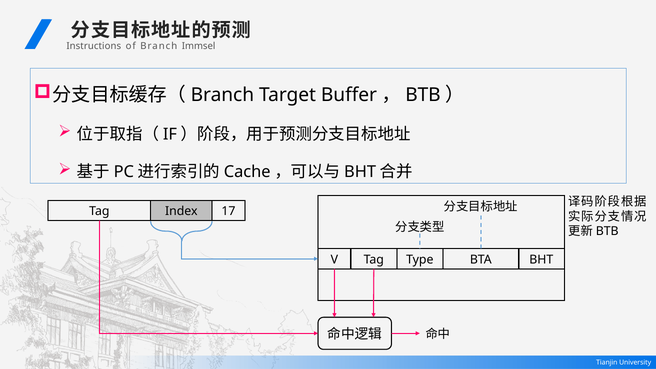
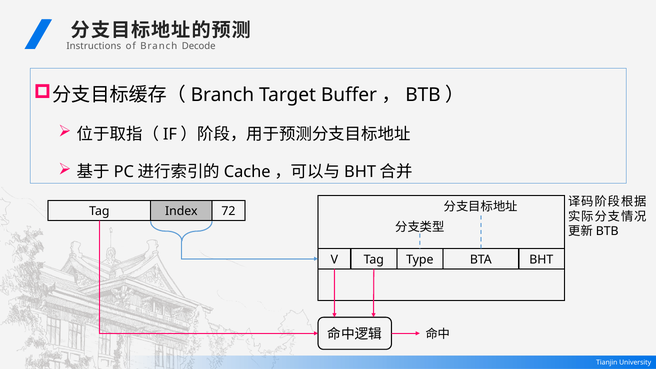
Immsel: Immsel -> Decode (199, 46)
17: 17 -> 72 (228, 211)
